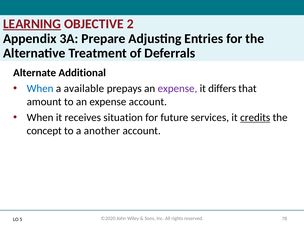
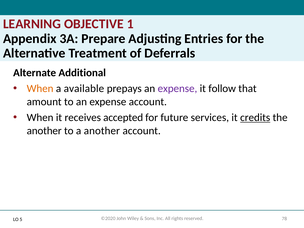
LEARNING underline: present -> none (32, 24)
2: 2 -> 1 (130, 24)
When colour: blue -> orange (40, 89)
differs: differs -> follow (222, 89)
situation: situation -> accepted (123, 117)
concept: concept -> another (44, 131)
